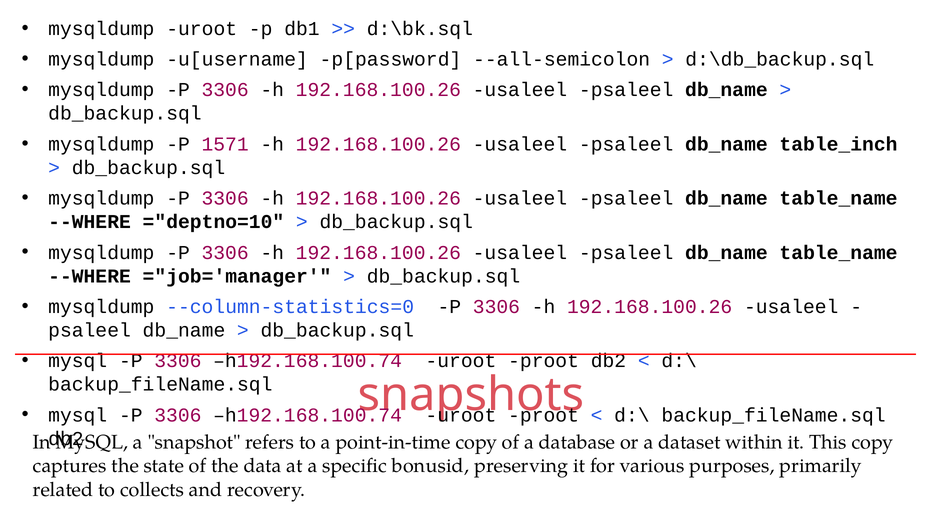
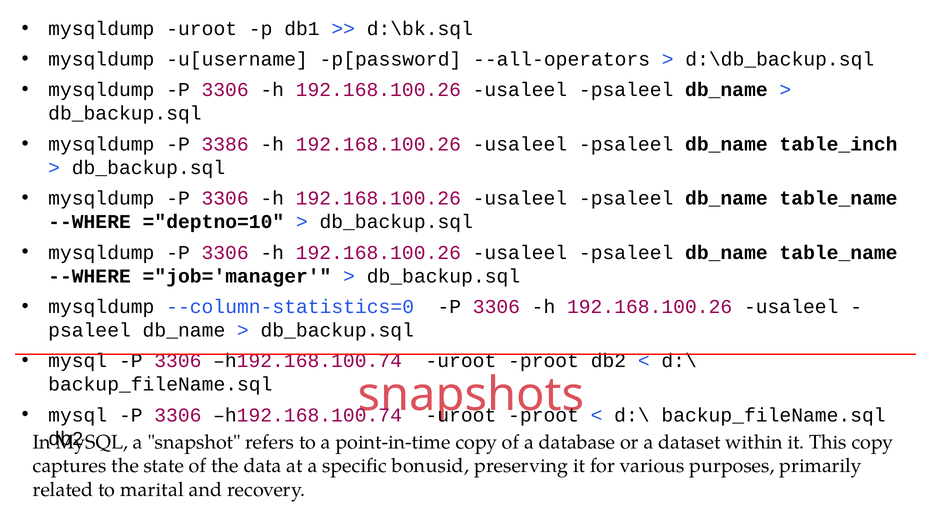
--all-semicolon: --all-semicolon -> --all-operators (562, 59)
1571: 1571 -> 3386 (225, 144)
collects: collects -> marital (152, 489)
